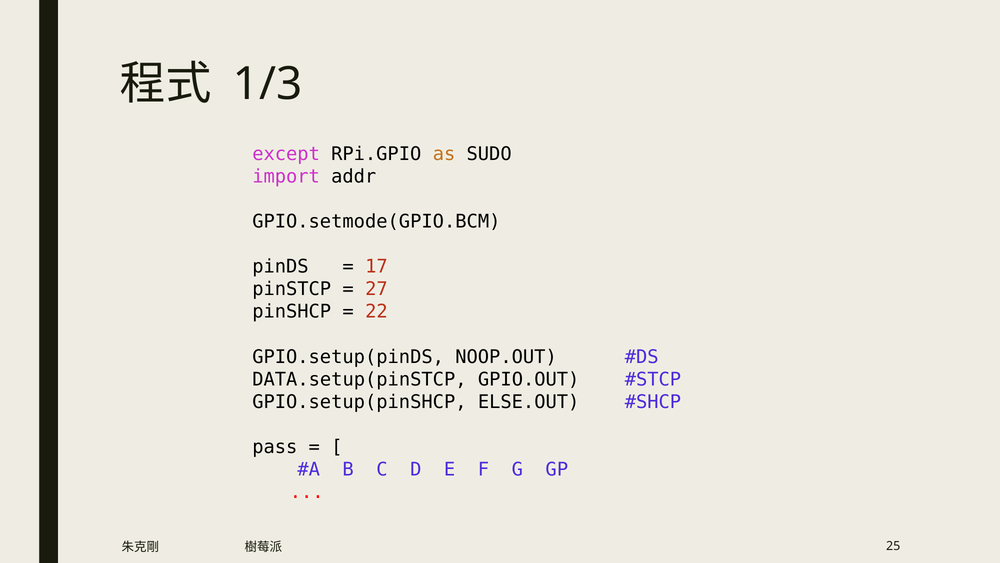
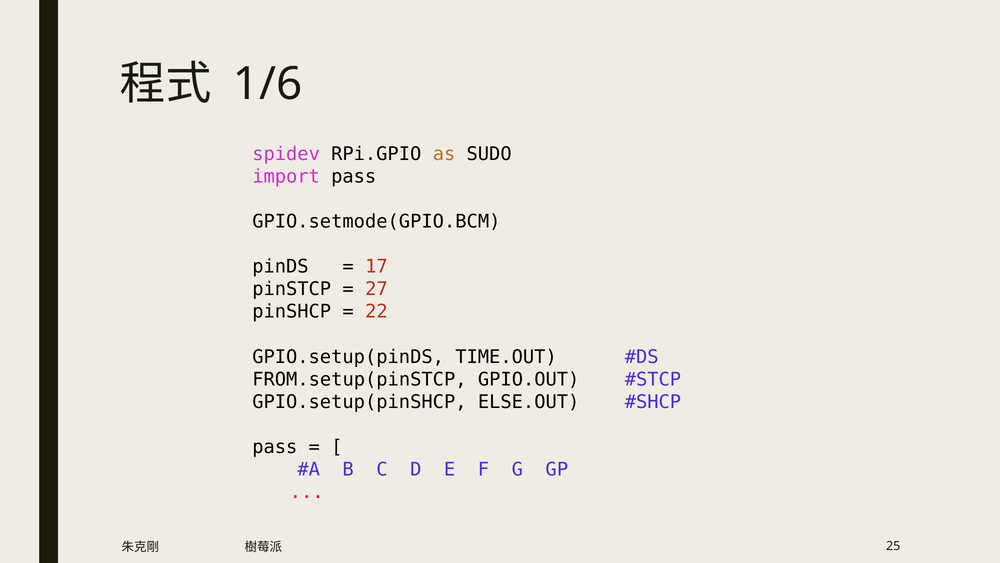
1/3: 1/3 -> 1/6 (268, 84)
except: except -> spidev (286, 154)
import addr: addr -> pass (354, 177)
NOOP.OUT: NOOP.OUT -> TIME.OUT (506, 357)
DATA.setup(pinSTCP: DATA.setup(pinSTCP -> FROM.setup(pinSTCP (359, 379)
